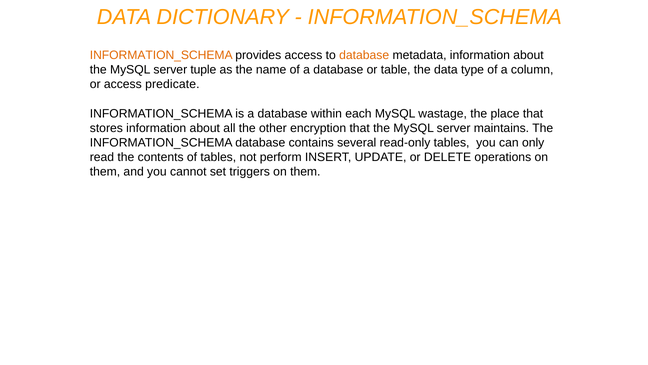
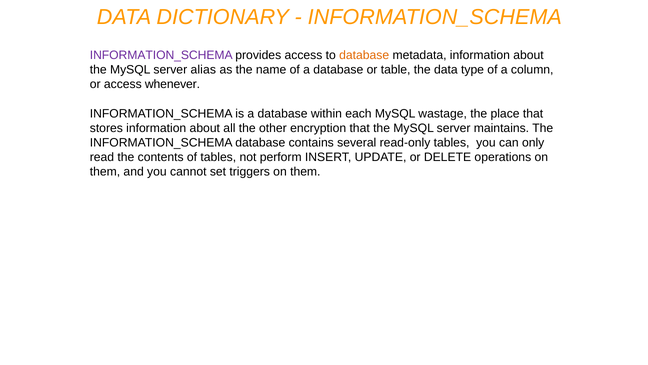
INFORMATION_SCHEMA colour: orange -> purple (161, 55)
tuple: tuple -> alias (203, 70)
predicate: predicate -> whenever (172, 84)
